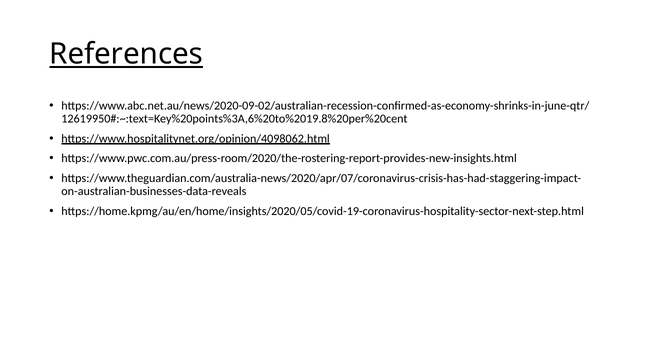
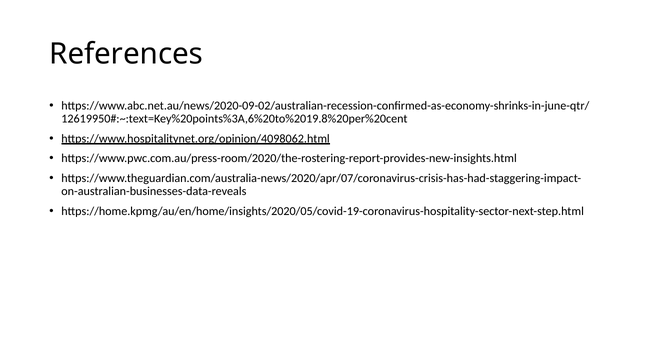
References underline: present -> none (126, 54)
